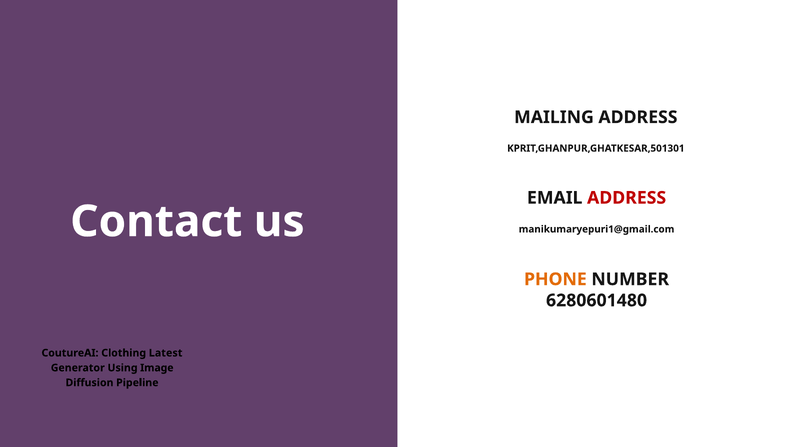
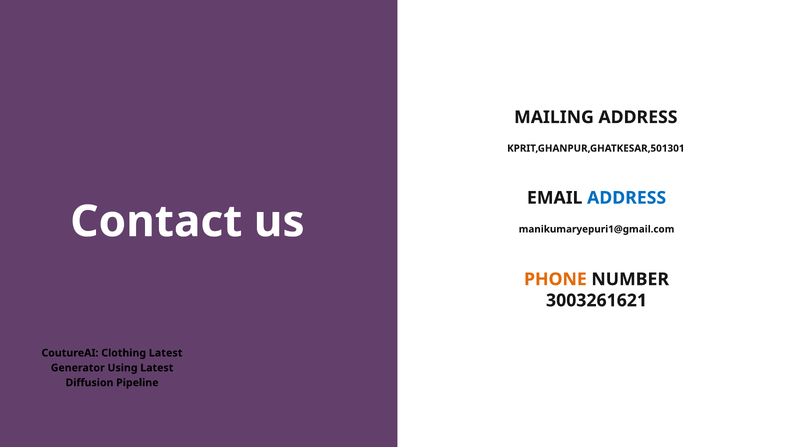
ADDRESS colour: red -> blue (627, 198)
6280601480: 6280601480 -> 3003261621 (597, 301)
Using Image: Image -> Latest (157, 368)
